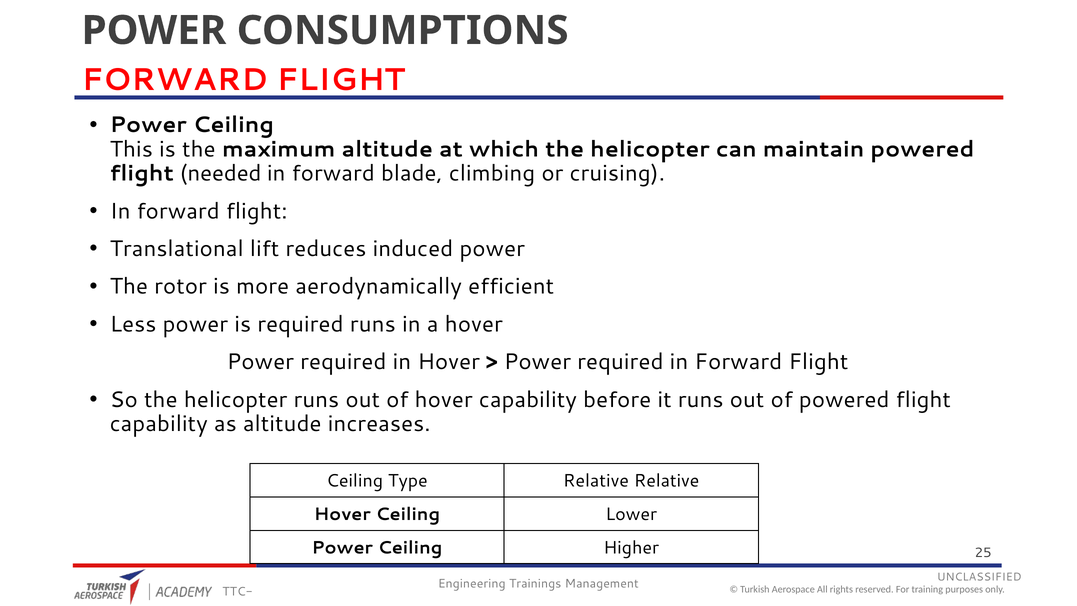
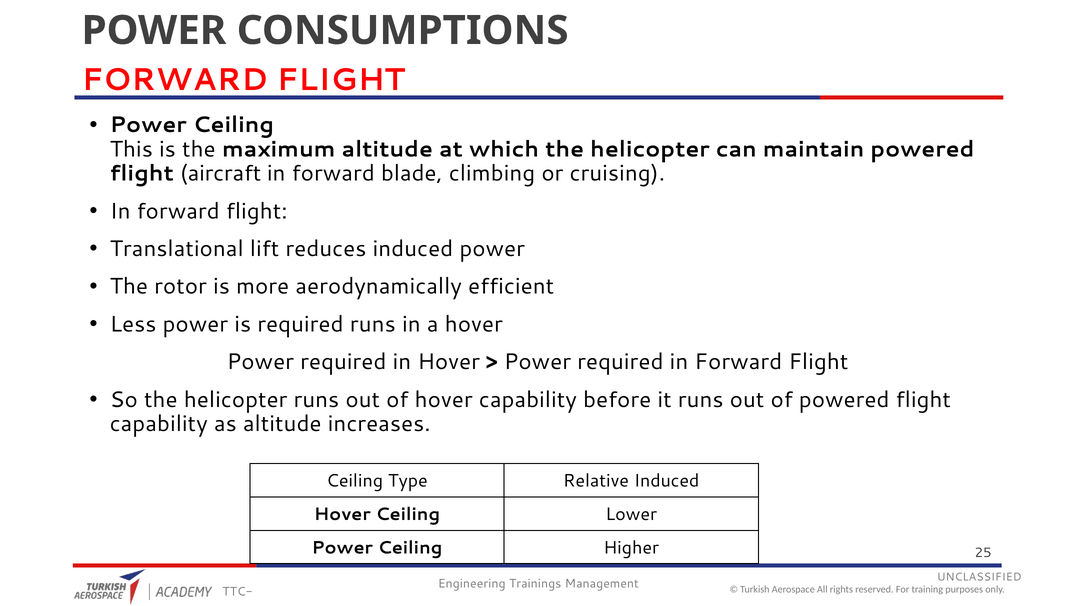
needed: needed -> aircraft (221, 173)
Relative Relative: Relative -> Induced (667, 481)
